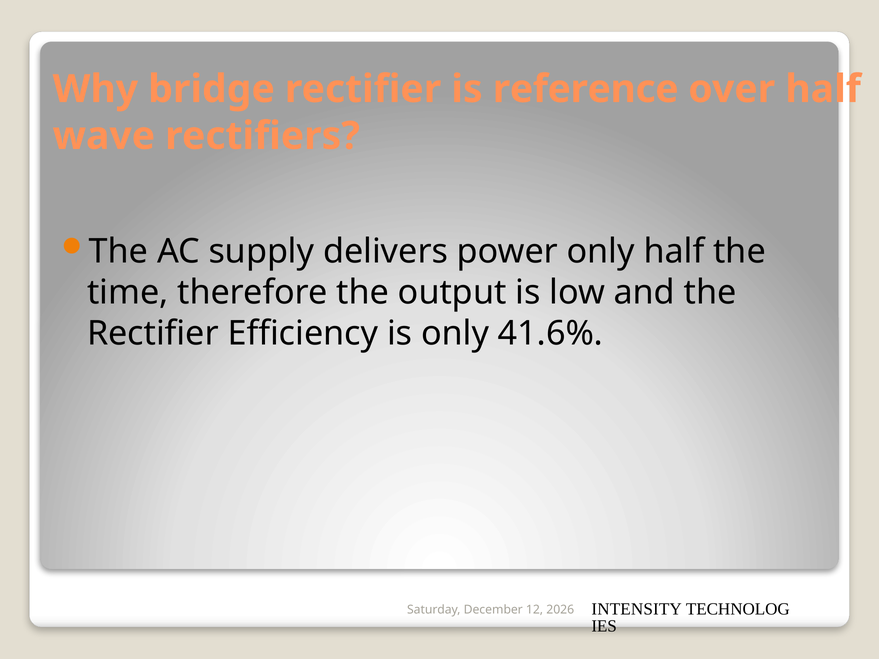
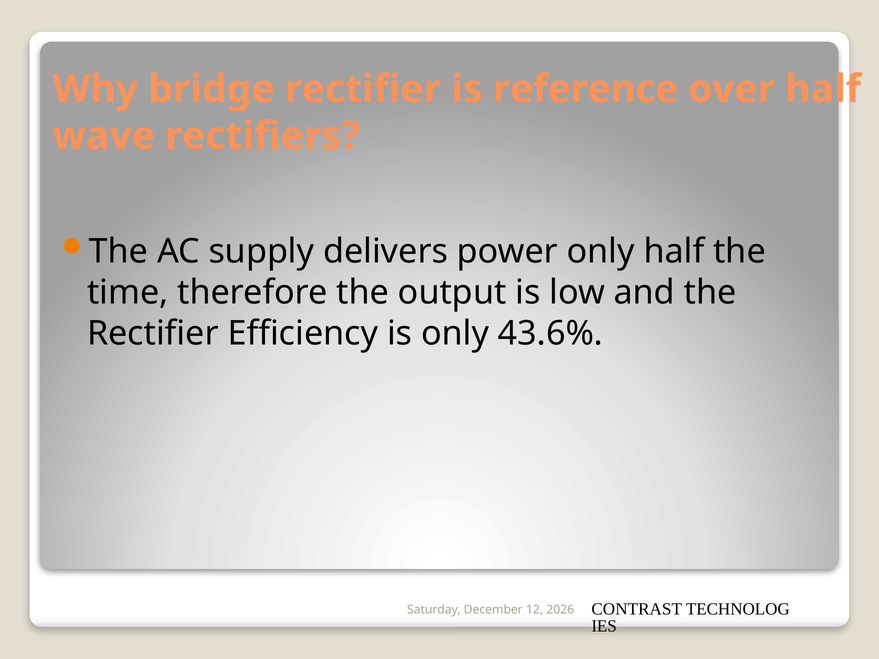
41.6%: 41.6% -> 43.6% (550, 334)
INTENSITY: INTENSITY -> CONTRAST (637, 609)
